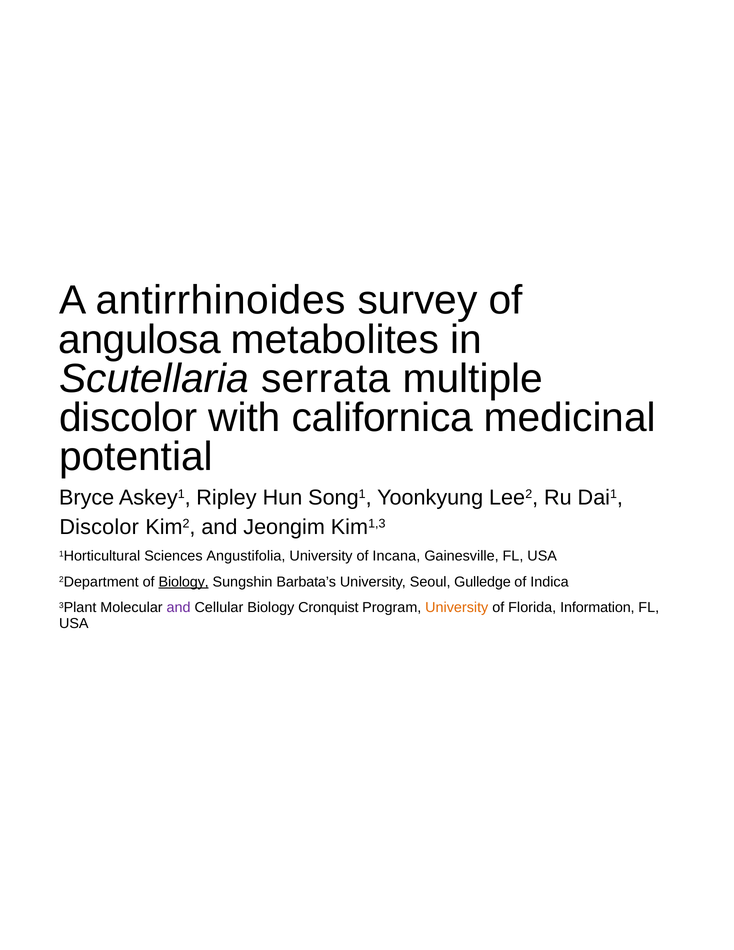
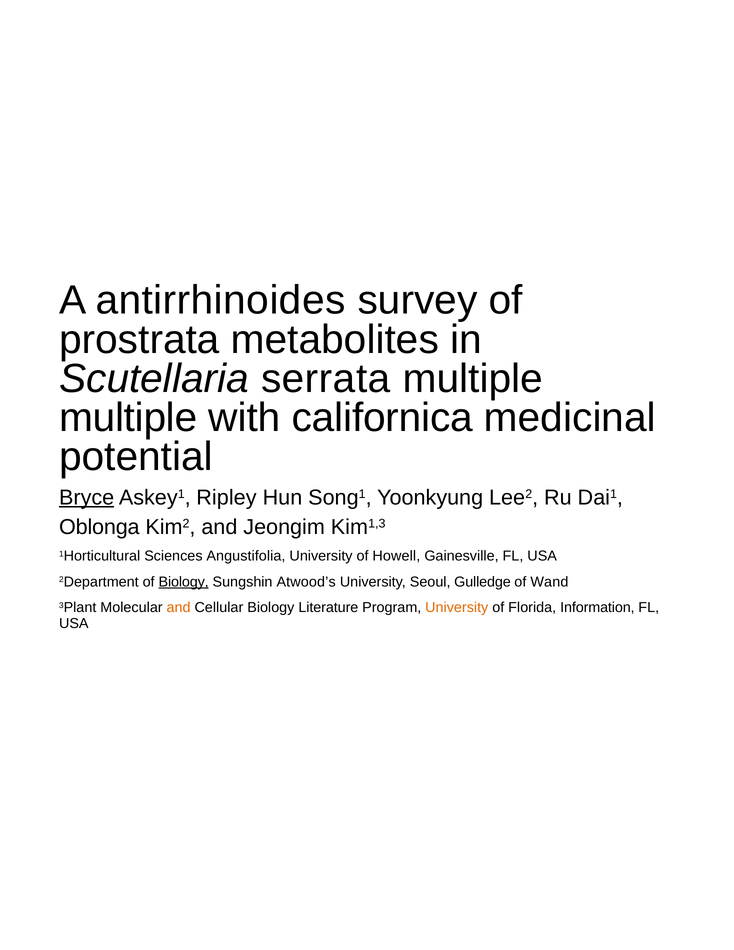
angulosa: angulosa -> prostrata (139, 340)
discolor: discolor -> multiple (128, 418)
Bryce underline: none -> present (87, 497)
Discolor: Discolor -> Oblonga (99, 527)
Incana: Incana -> Howell (396, 556)
Barbata’s: Barbata’s -> Atwood’s (306, 582)
Indica: Indica -> Wand (549, 582)
and colour: purple -> orange (179, 608)
Cronquist: Cronquist -> Literature (328, 608)
